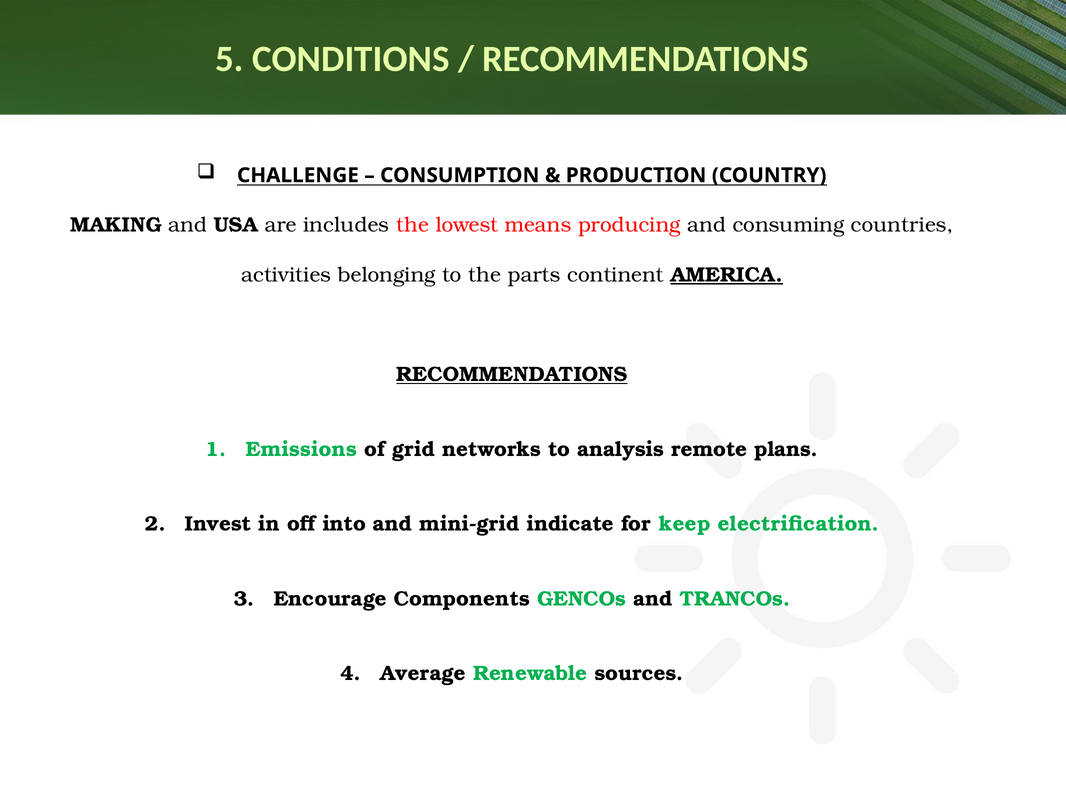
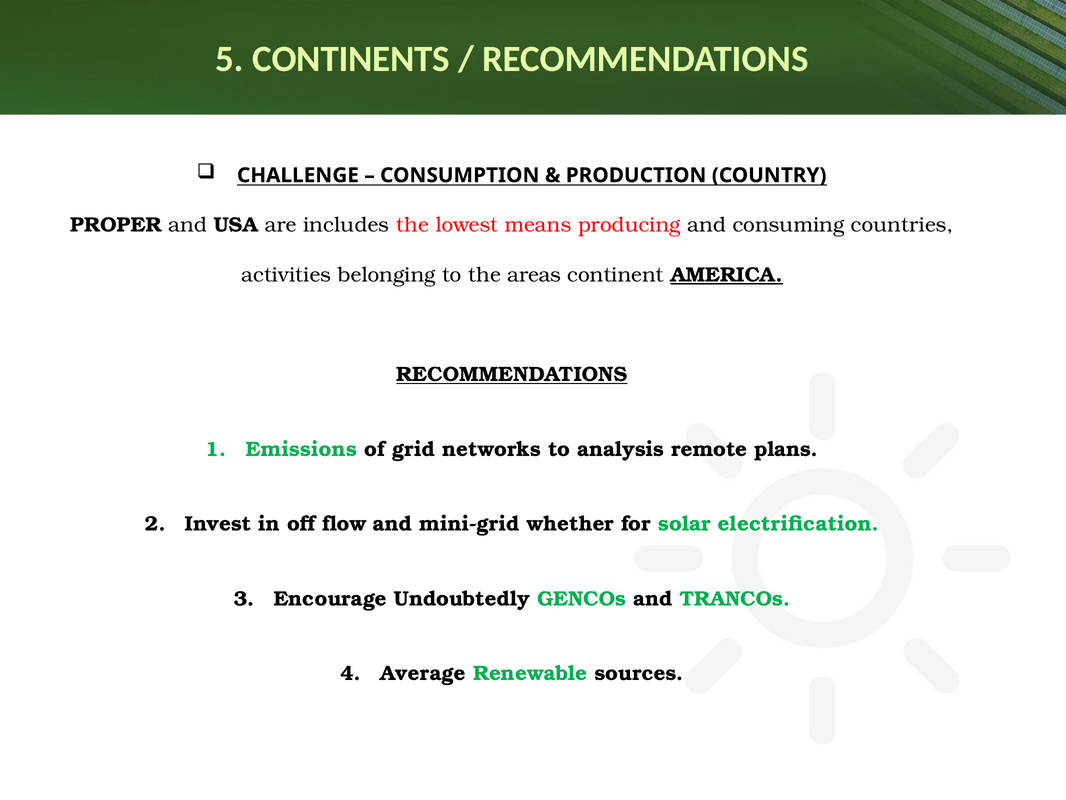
CONDITIONS: CONDITIONS -> CONTINENTS (351, 59)
MAKING: MAKING -> PROPER (116, 225)
parts: parts -> areas (534, 275)
into: into -> flow (344, 524)
indicate: indicate -> whether (570, 524)
keep: keep -> solar (685, 524)
Components: Components -> Undoubtedly (462, 598)
